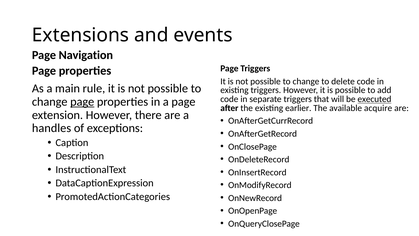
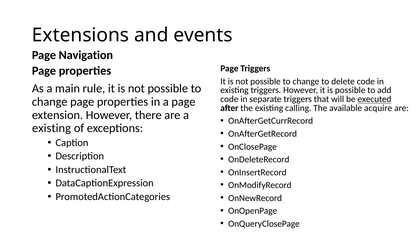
page underline: present -> none (82, 102)
earlier: earlier -> calling (298, 108)
handles: handles -> existing (52, 128)
